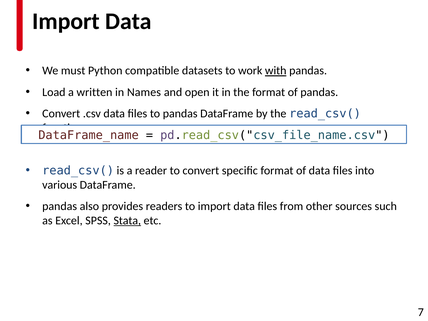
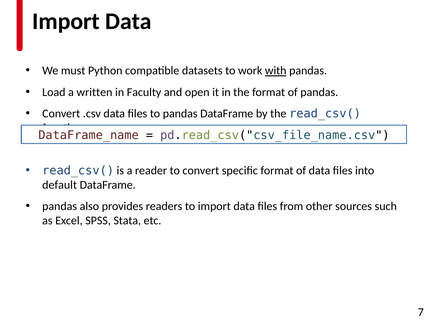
Names: Names -> Faculty (144, 92)
various: various -> default (60, 185)
Stata underline: present -> none (127, 221)
